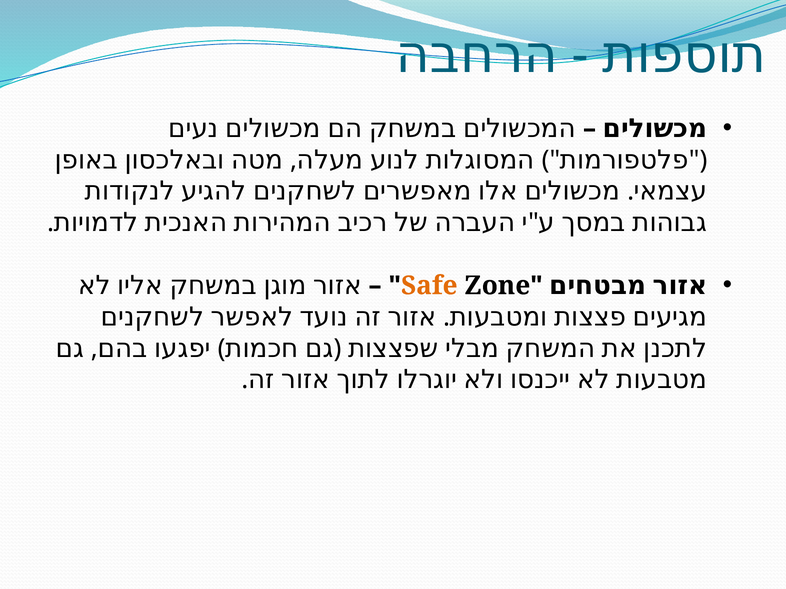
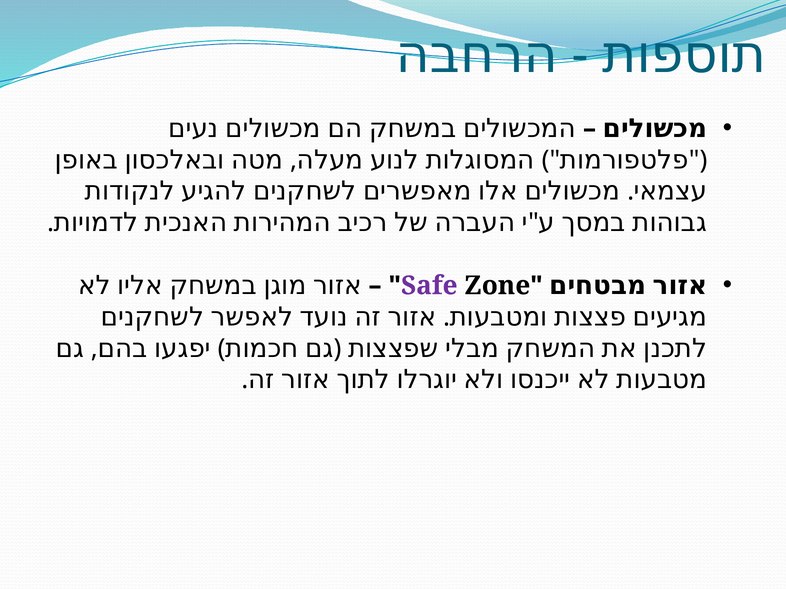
Safe colour: orange -> purple (429, 286)
